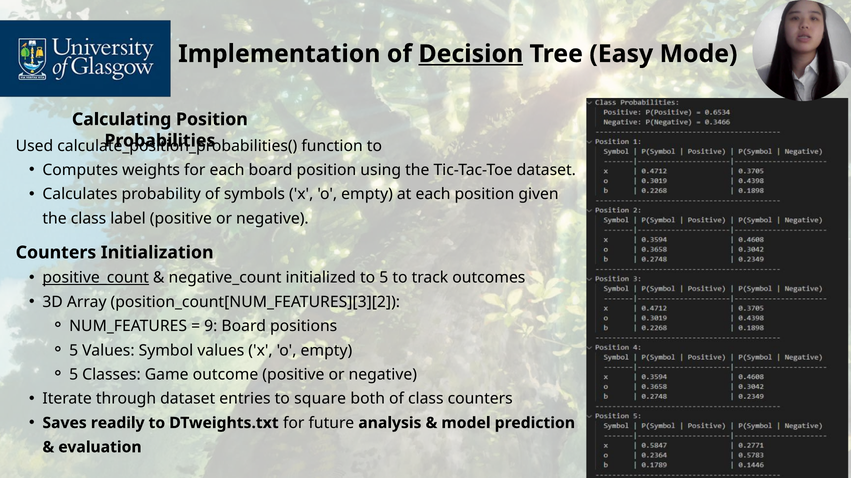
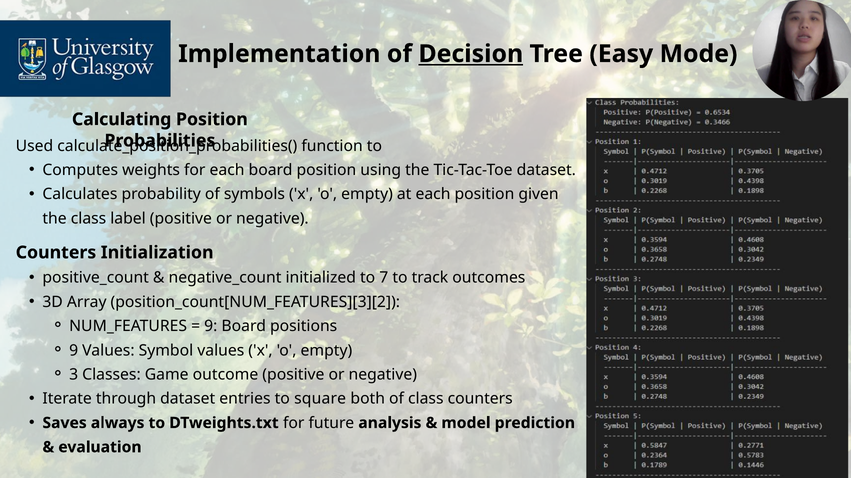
positive_count underline: present -> none (96, 278)
to 5: 5 -> 7 (384, 278)
5: 5 -> 9 (74, 351)
5: 5 -> 3 (74, 375)
readily: readily -> always (118, 423)
